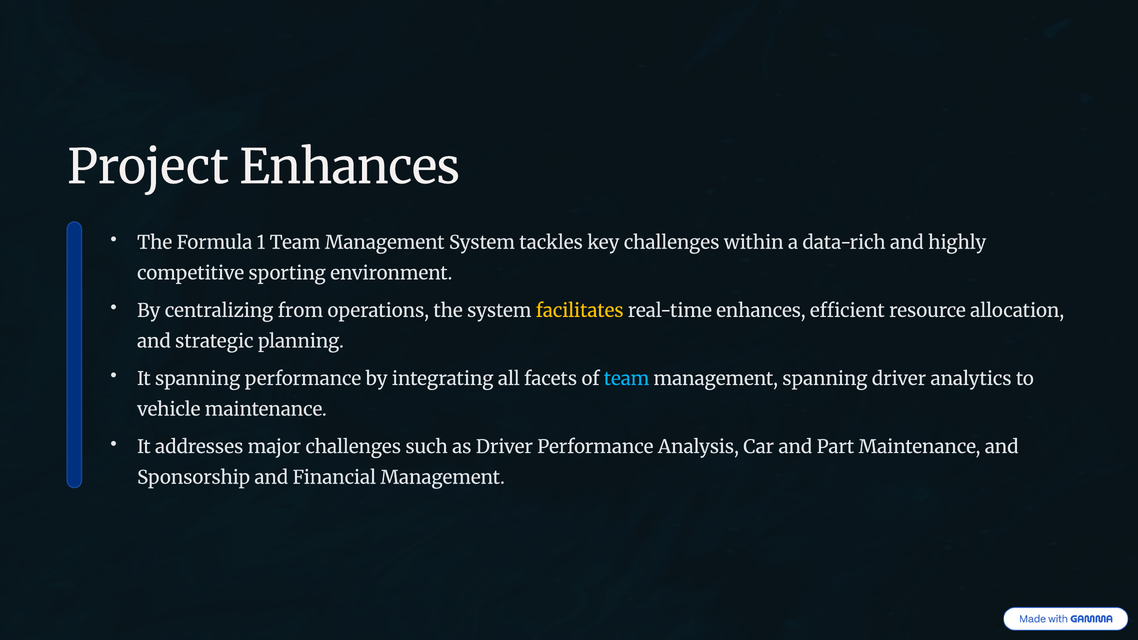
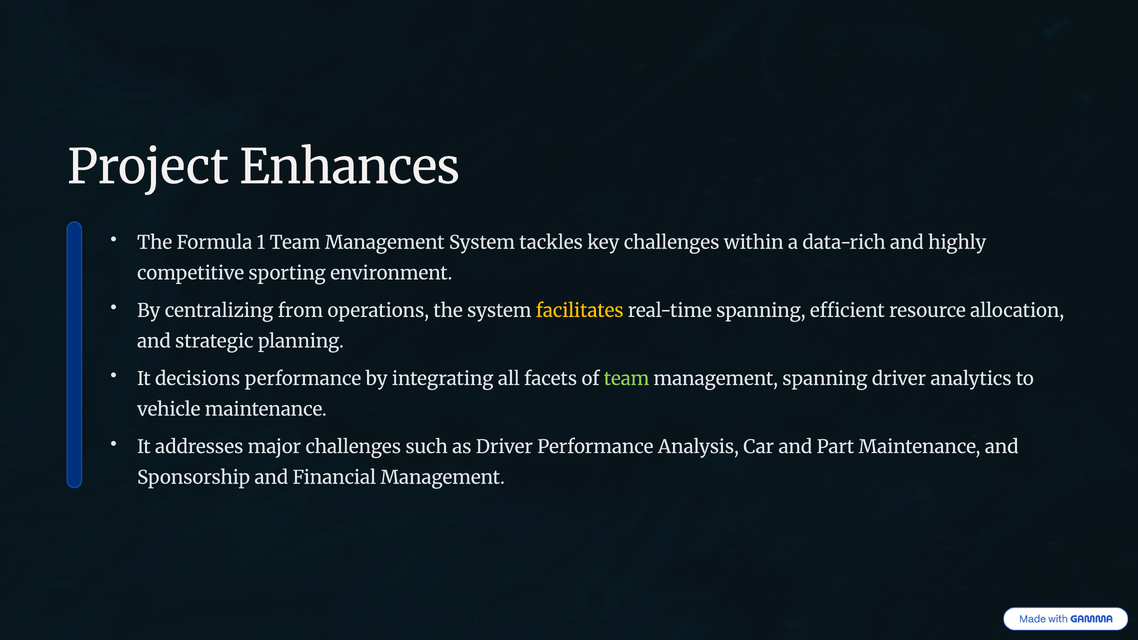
real-time enhances: enhances -> spanning (761, 311)
It spanning: spanning -> decisions (198, 379)
team colour: light blue -> light green (627, 379)
